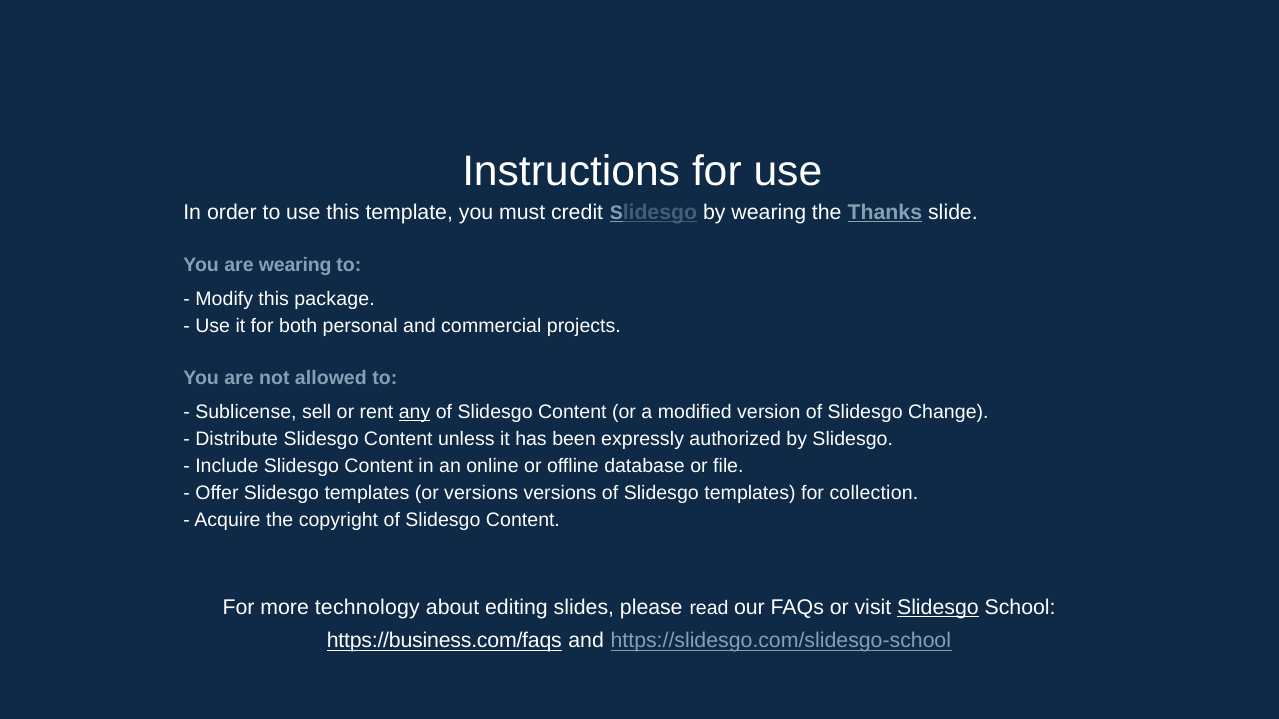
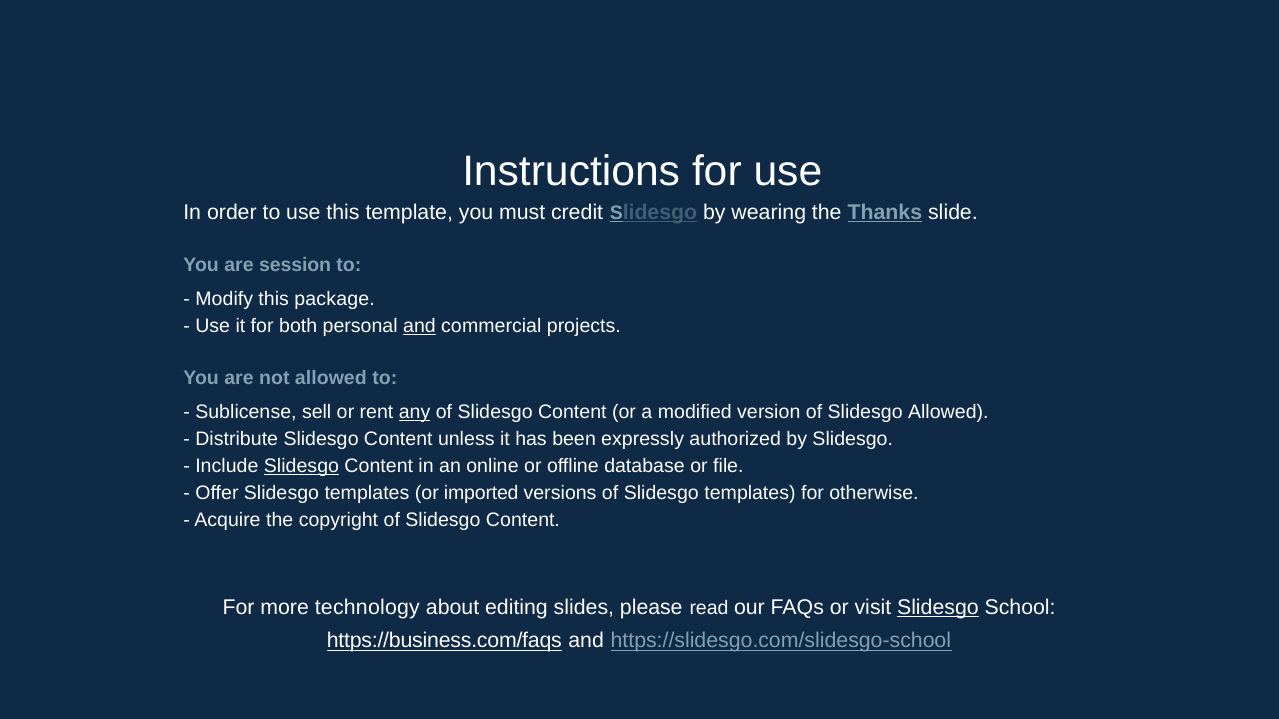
are wearing: wearing -> session (295, 265)
and underline: none -> present (419, 326)
Slidesgo Change: Change -> Allowed (948, 412)
Slidesgo underline: none -> present (301, 466)
or versions: versions -> imported (481, 493)
collection: collection -> otherwise (874, 493)
